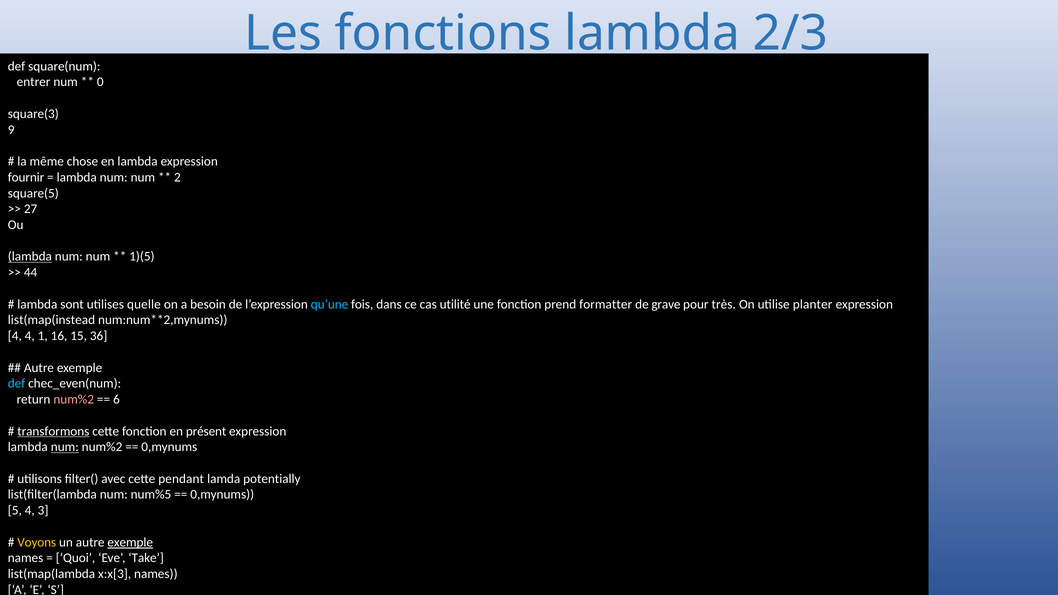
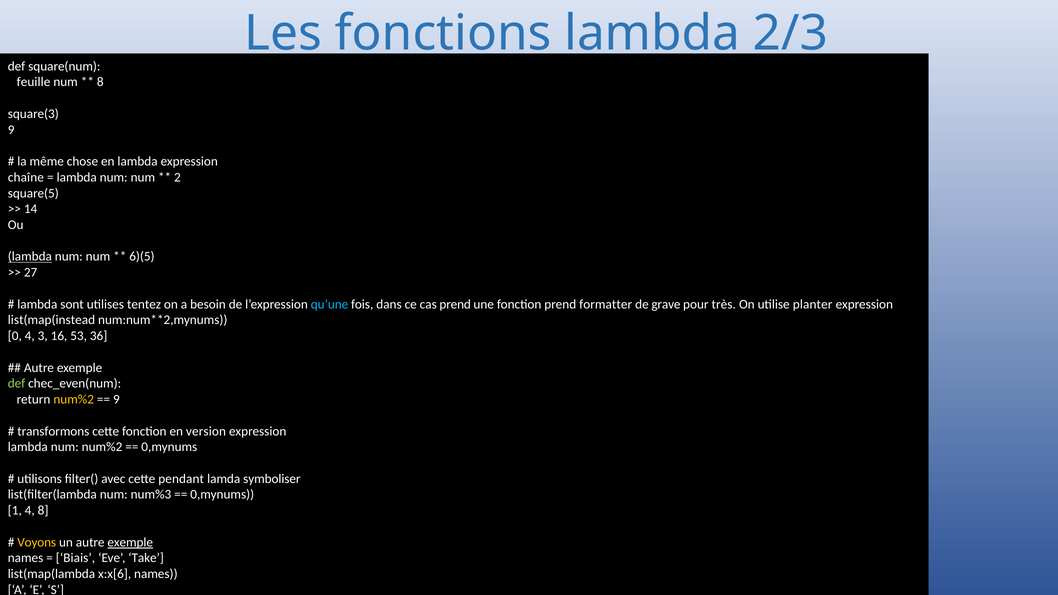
entrer: entrer -> feuille (34, 82)
0: 0 -> 8 (100, 82)
fournir: fournir -> chaîne (26, 177)
27: 27 -> 14 (31, 209)
1)(5: 1)(5 -> 6)(5 (142, 257)
44: 44 -> 27 (31, 273)
quelle: quelle -> tentez (144, 304)
cas utilité: utilité -> prend (455, 304)
4: 4 -> 0 (15, 336)
1: 1 -> 3 (43, 336)
15: 15 -> 53 (79, 336)
def colour: light blue -> light green (17, 384)
num%2 colour: pink -> yellow (74, 400)
6: 6 -> 9 (116, 400)
transformons underline: present -> none (53, 431)
présent: présent -> version (206, 431)
num underline: present -> none (65, 447)
potentially: potentially -> symboliser (272, 479)
num%5: num%5 -> num%3 (151, 495)
5: 5 -> 1 (15, 511)
4 3: 3 -> 8 (43, 511)
Quoi: Quoi -> Biais (76, 558)
x:x[3: x:x[3 -> x:x[6 (115, 574)
